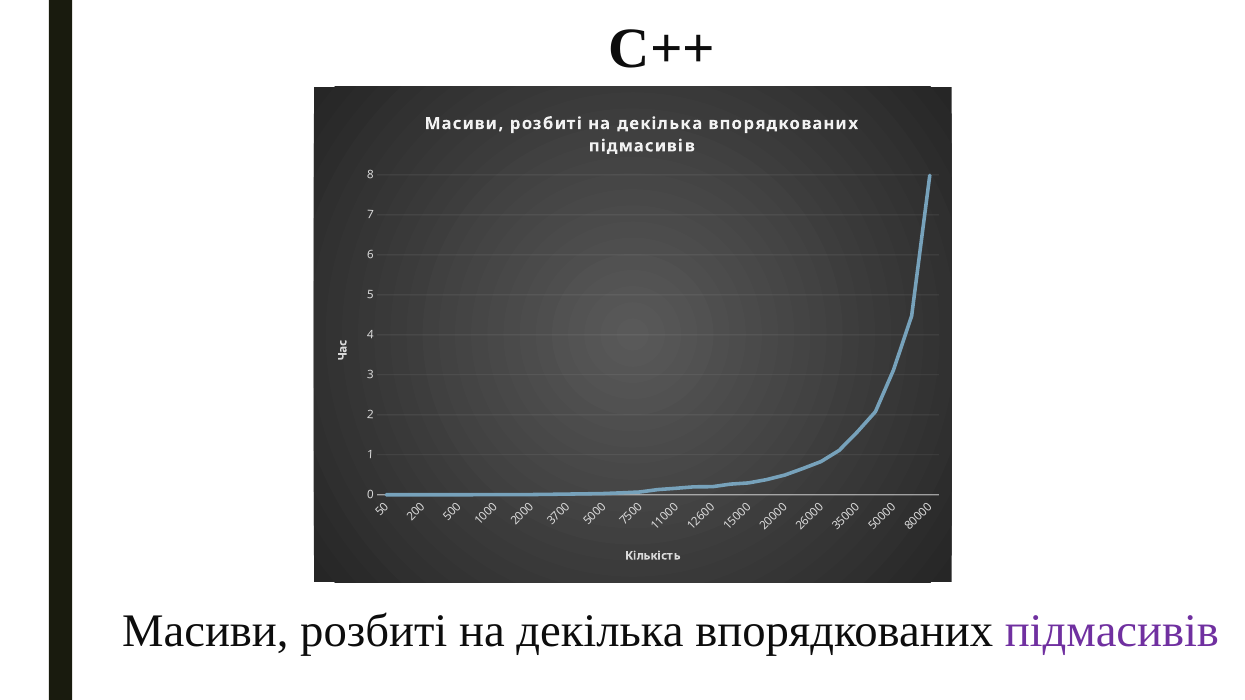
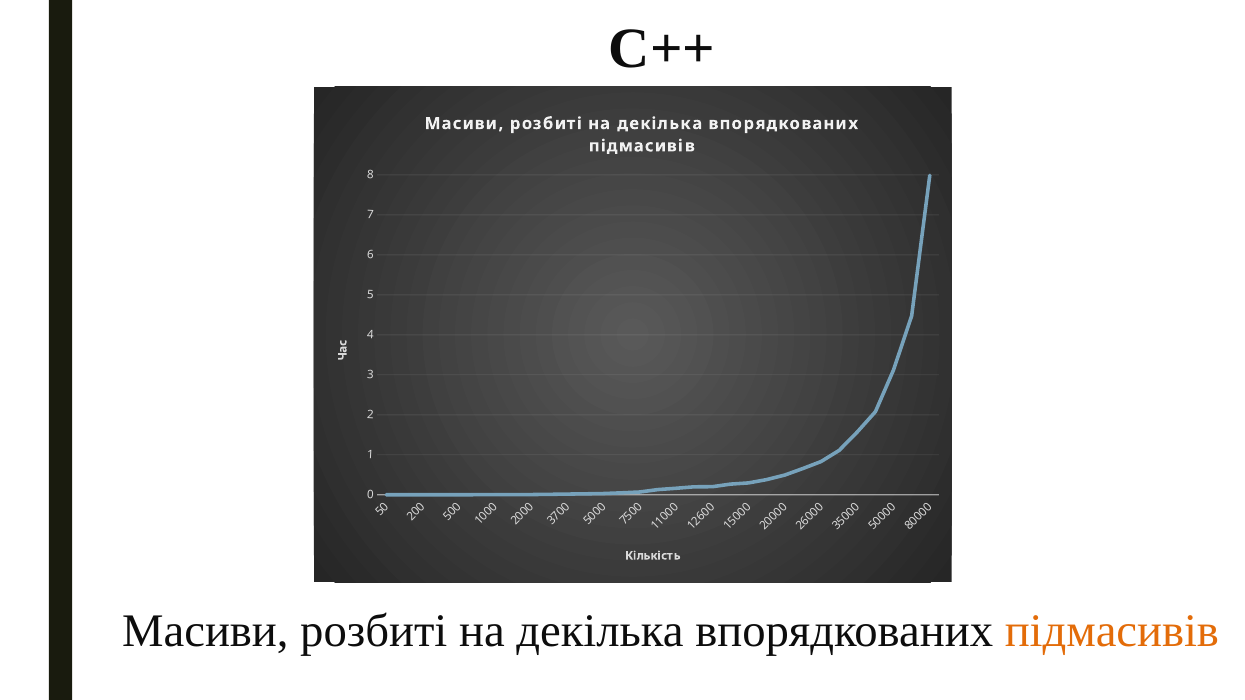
підмасивів colour: purple -> orange (1112, 631)
